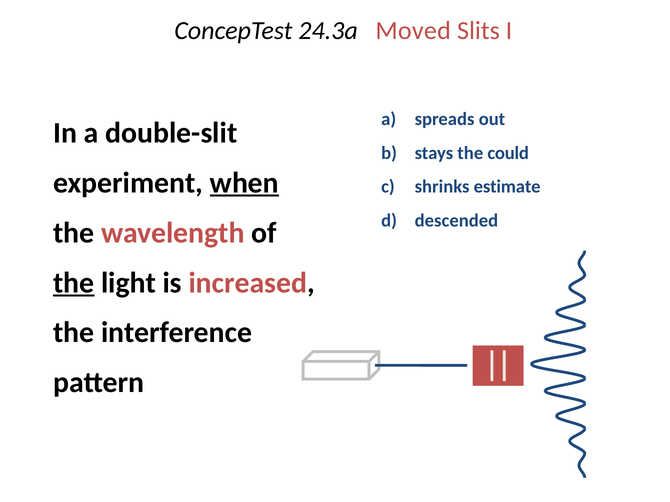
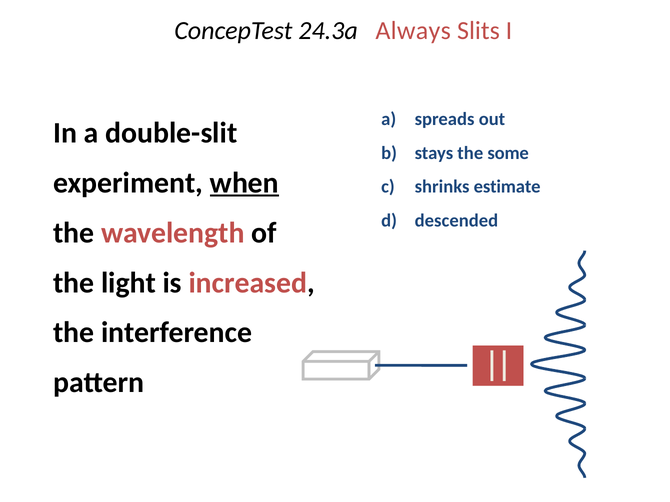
Moved: Moved -> Always (413, 31)
could: could -> some (508, 153)
the underline: present -> none (74, 283)
